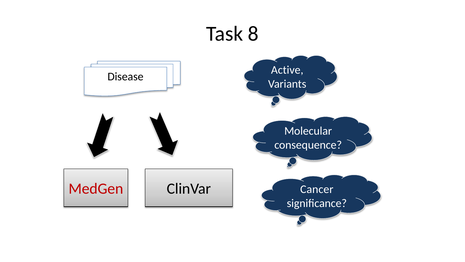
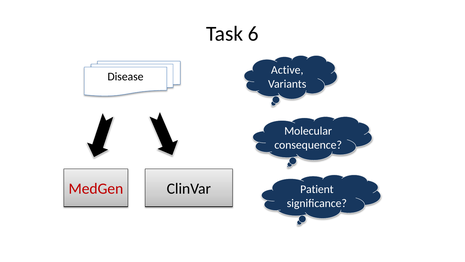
8: 8 -> 6 (253, 34)
Cancer: Cancer -> Patient (317, 189)
